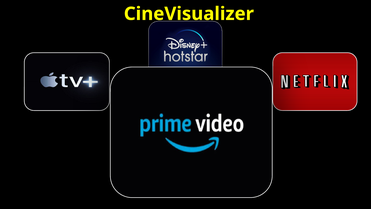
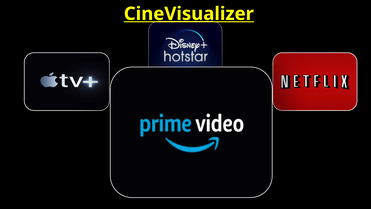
CineVisualizer underline: none -> present (189, 14)
